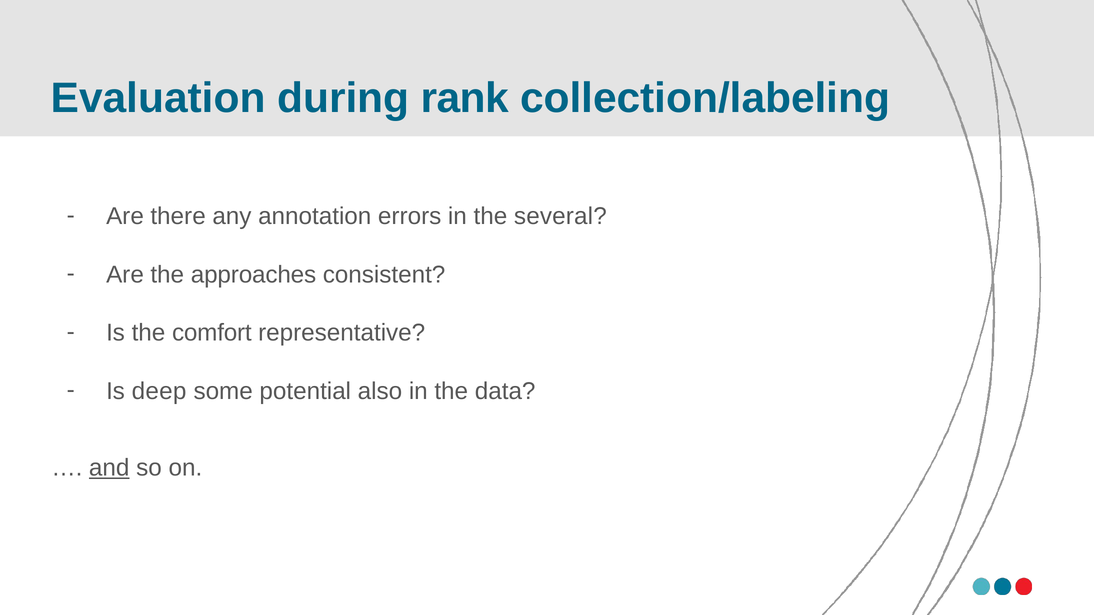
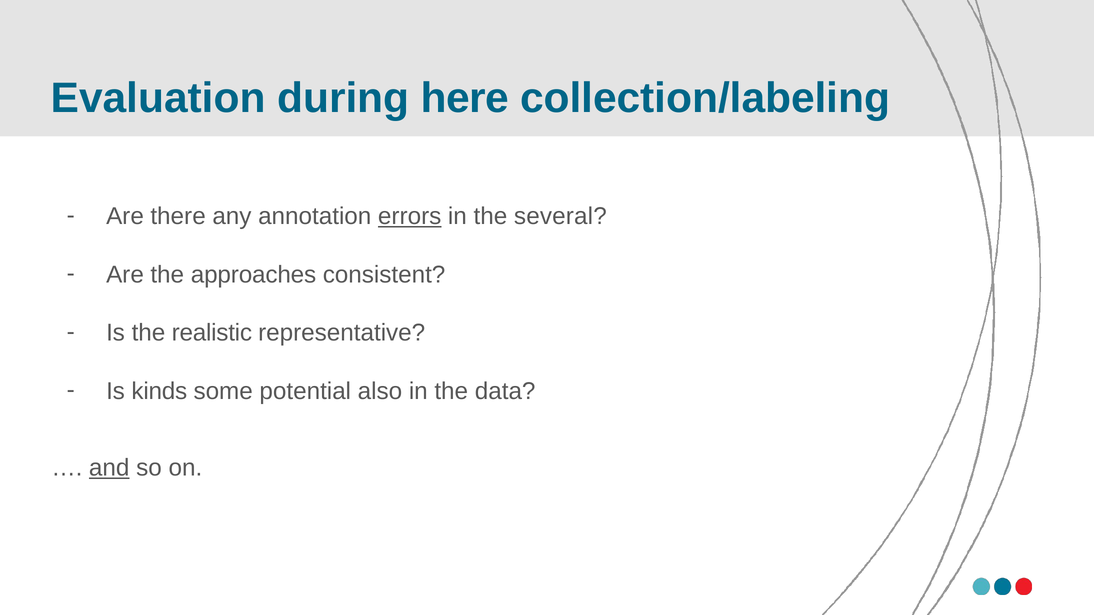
rank: rank -> here (465, 98)
errors underline: none -> present (410, 217)
comfort: comfort -> realistic (212, 333)
deep: deep -> kinds (159, 392)
